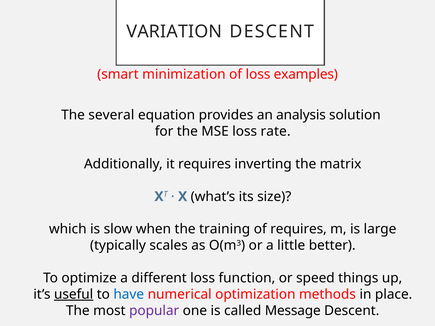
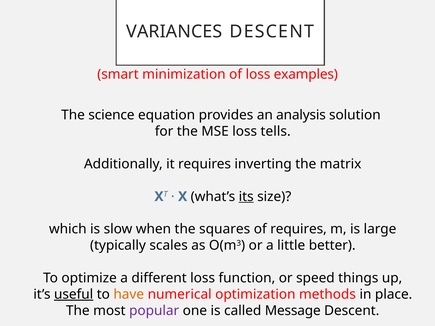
VARIATION: VARIATION -> VARIANCES (174, 32)
several: several -> science (111, 115)
rate: rate -> tells (276, 131)
its underline: none -> present (246, 197)
training: training -> squares (225, 229)
have colour: blue -> orange (129, 295)
